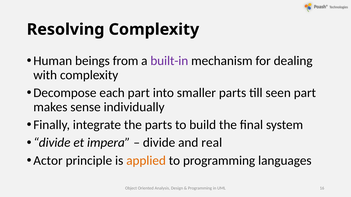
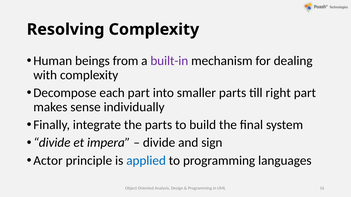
seen: seen -> right (278, 93)
real: real -> sign (212, 143)
applied colour: orange -> blue (146, 161)
